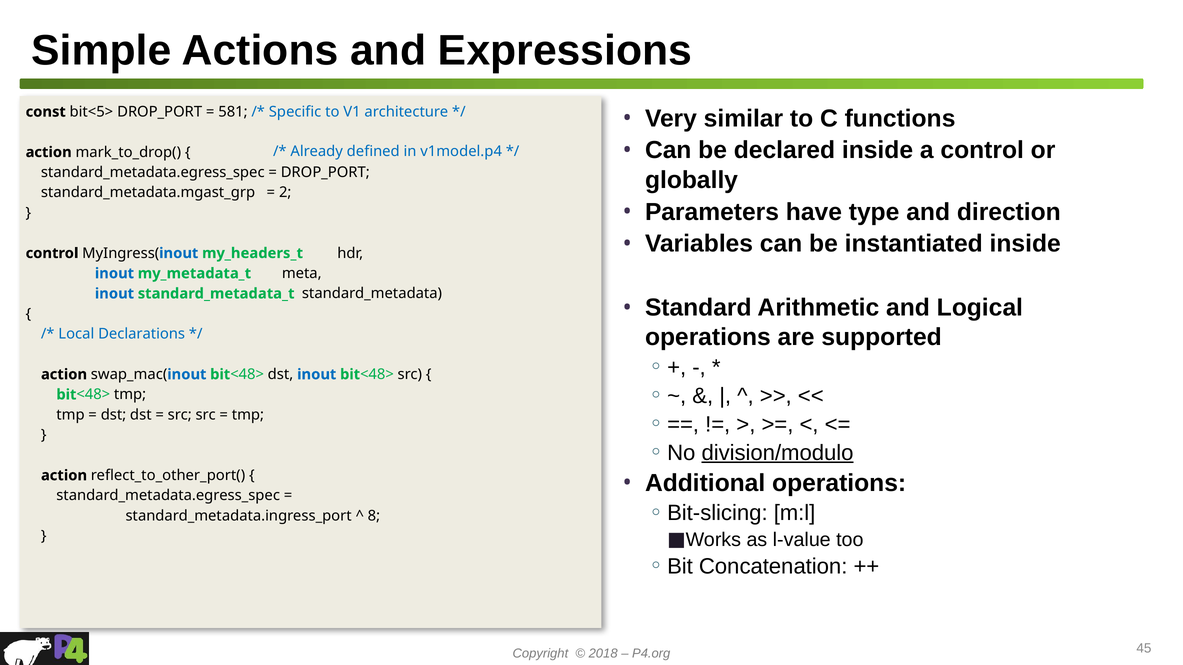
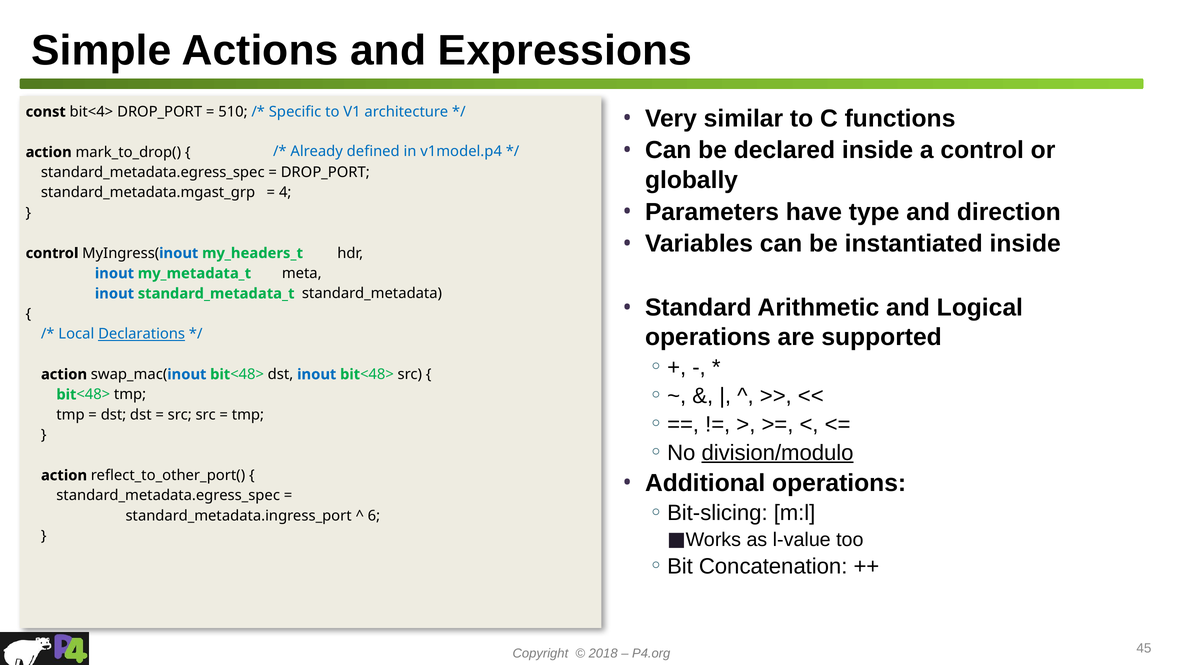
bit<5>: bit<5> -> bit<4> (91, 112)
581: 581 -> 510 (233, 112)
2: 2 -> 4 (285, 193)
Declarations underline: none -> present (142, 334)
8: 8 -> 6 (374, 516)
